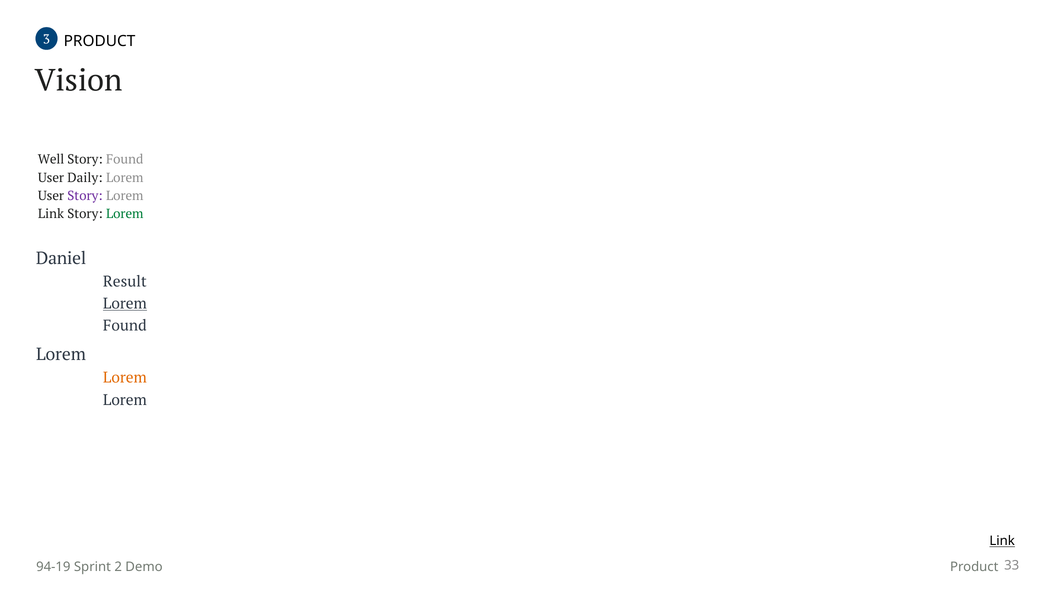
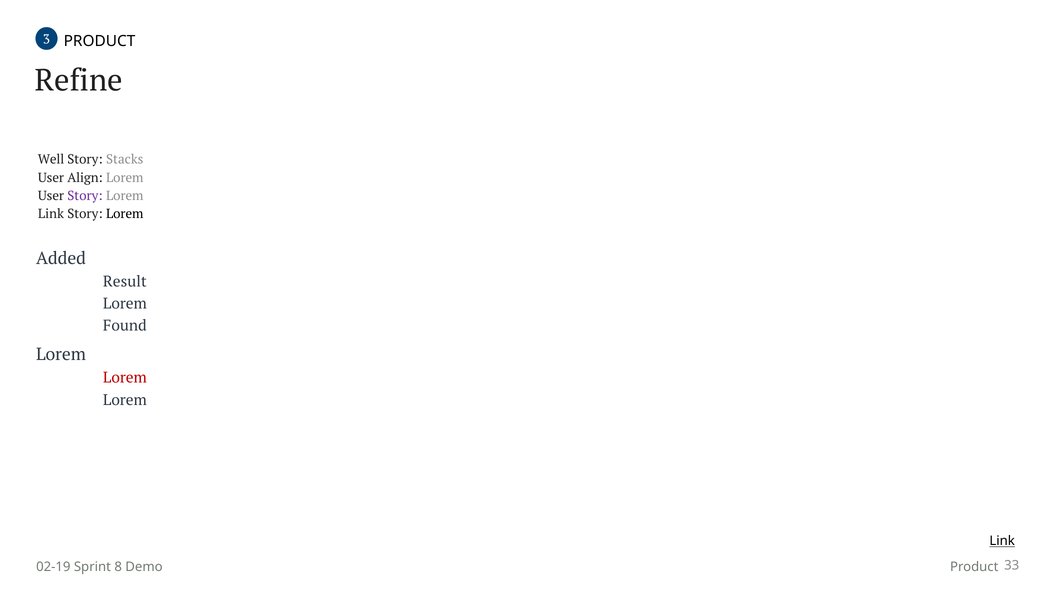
Vision: Vision -> Refine (79, 81)
Story Found: Found -> Stacks (125, 160)
Daily: Daily -> Align (85, 178)
Lorem colour: green -> black (125, 214)
Daniel: Daniel -> Added (61, 258)
Lorem underline: present -> none (125, 304)
Lorem colour: orange -> red (125, 378)
94-19: 94-19 -> 02-19 (53, 567)
2: 2 -> 8 (118, 567)
